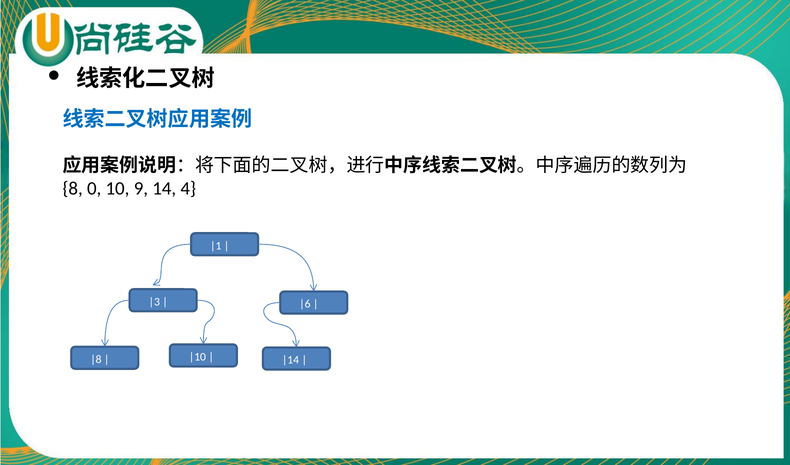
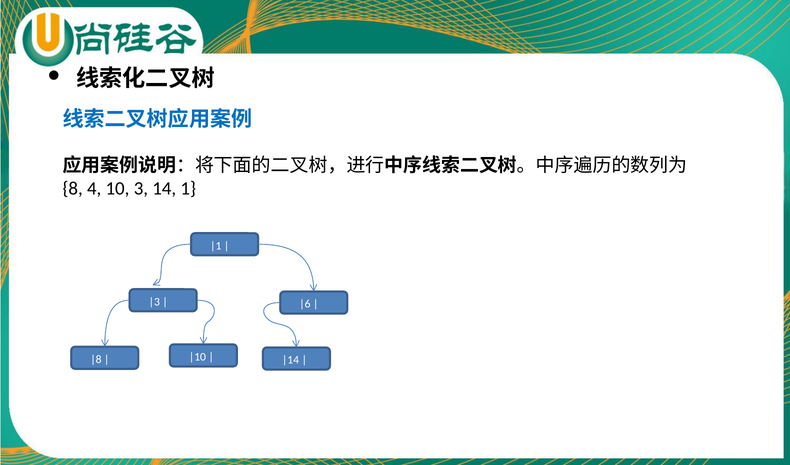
0: 0 -> 4 (94, 188)
9: 9 -> 3 (141, 188)
4: 4 -> 1 (188, 188)
